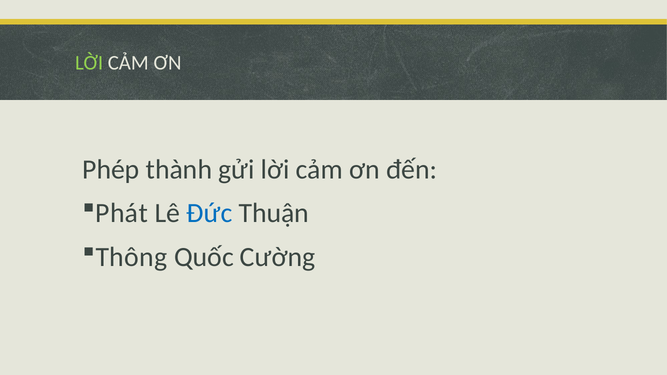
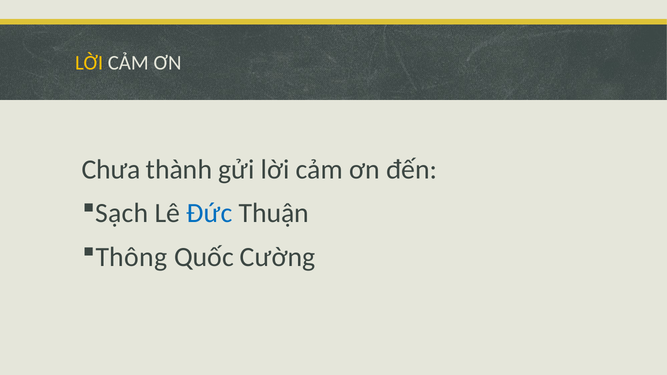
LỜI colour: light green -> yellow (89, 63)
Phép: Phép -> Chưa (111, 170)
Phát: Phát -> Sạch (122, 213)
